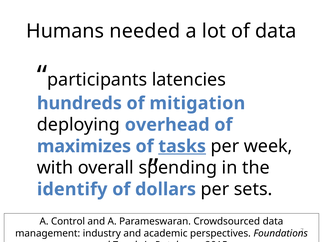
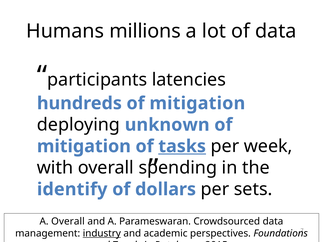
needed: needed -> millions (145, 31)
overhead: overhead -> unknown (167, 125)
maximizes: maximizes -> mitigation (84, 146)
A Control: Control -> Overall (68, 222)
industry underline: none -> present (102, 234)
